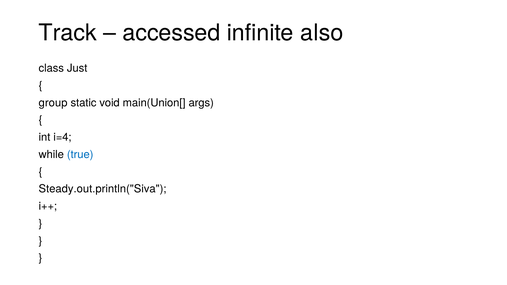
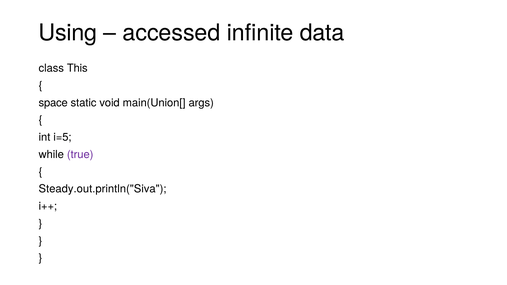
Track: Track -> Using (68, 33)
also: also -> data (322, 33)
Just: Just -> This (77, 68)
group: group -> space (53, 103)
i=4: i=4 -> i=5 (62, 137)
true colour: blue -> purple (80, 155)
